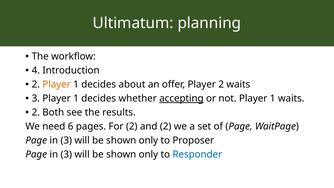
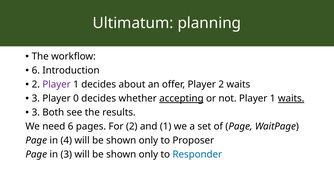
4: 4 -> 6 (36, 70)
Player colour: orange -> purple (57, 84)
3 Player 1: 1 -> 0 (76, 98)
waits underline: none -> present (291, 98)
2: 2 -> 3 (36, 112)
and 2: 2 -> 1 (166, 126)
3: 3 -> 4 (66, 140)
